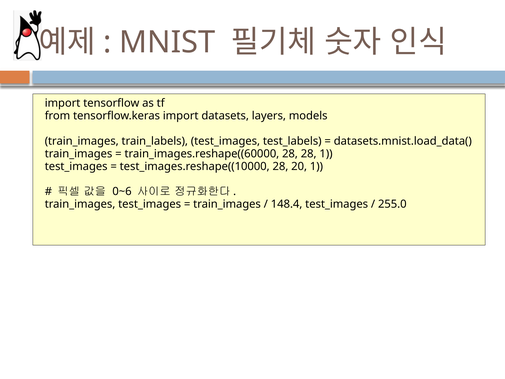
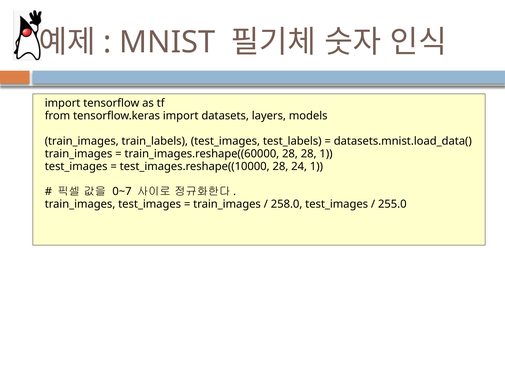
20: 20 -> 24 (299, 166)
0~6: 0~6 -> 0~7 (122, 191)
148.4: 148.4 -> 258.0 (287, 204)
